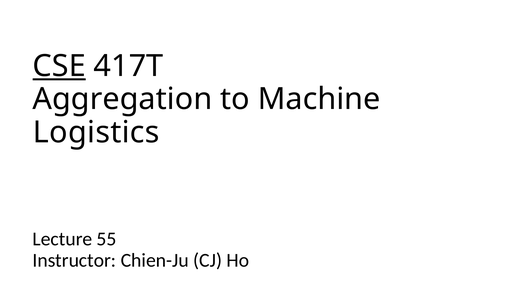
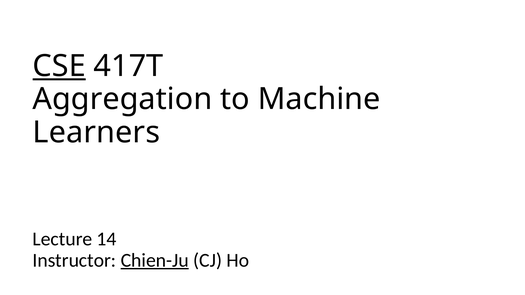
Logistics: Logistics -> Learners (96, 132)
55: 55 -> 14 (107, 239)
Chien-Ju underline: none -> present (155, 261)
